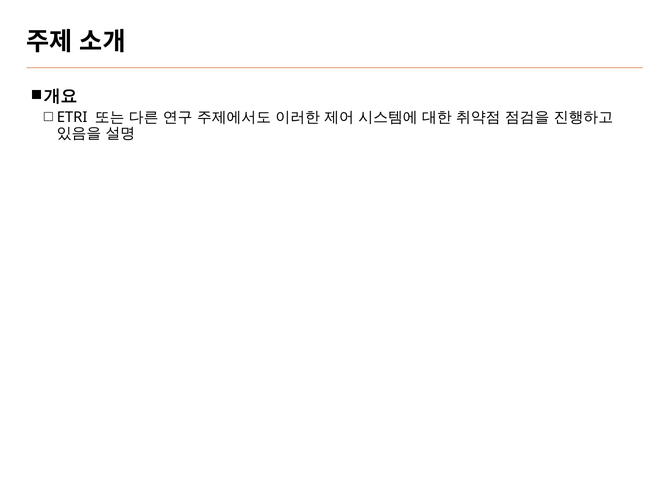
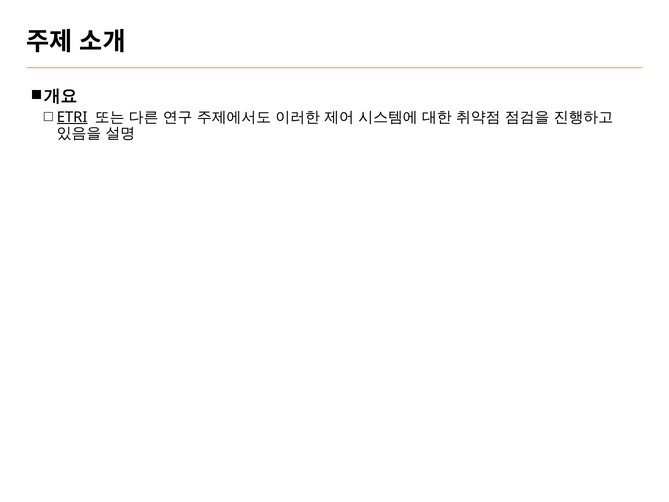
ETRI underline: none -> present (72, 117)
